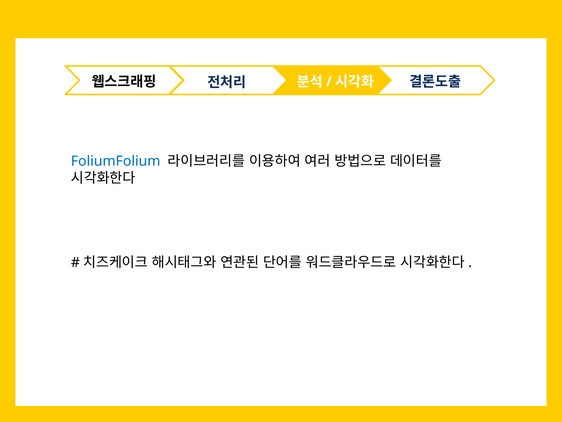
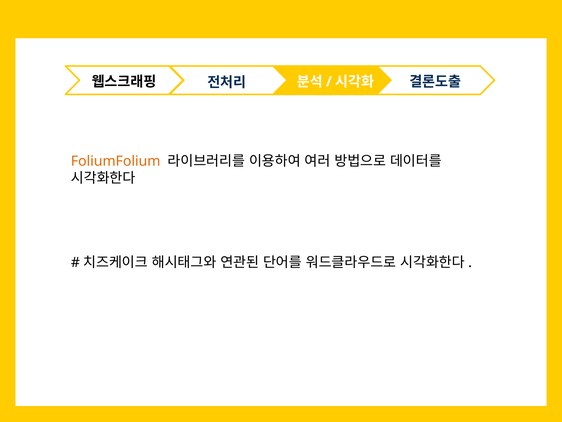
FoliumFolium colour: blue -> orange (116, 161)
